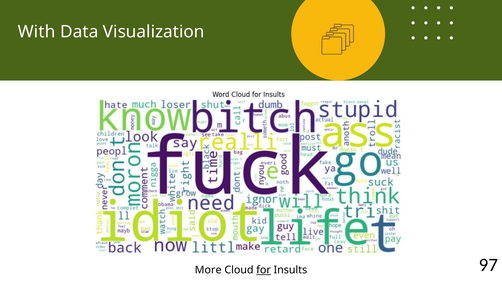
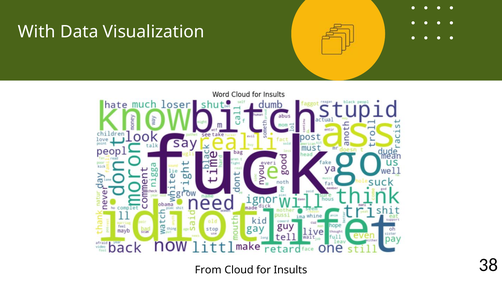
More: More -> From (208, 271)
for underline: present -> none (264, 271)
97: 97 -> 38 (488, 265)
